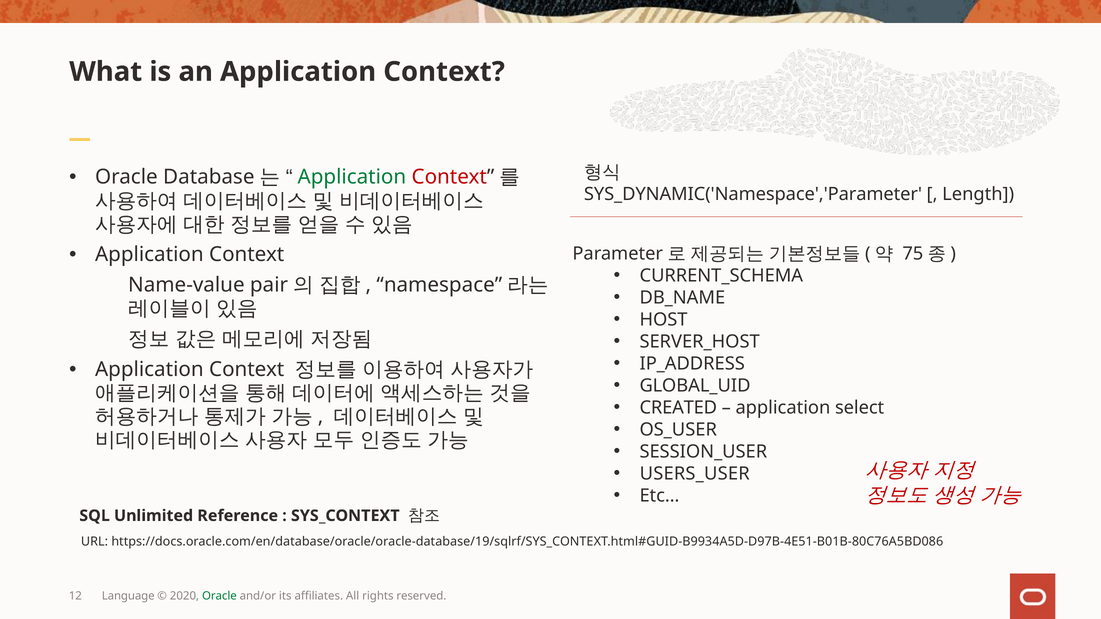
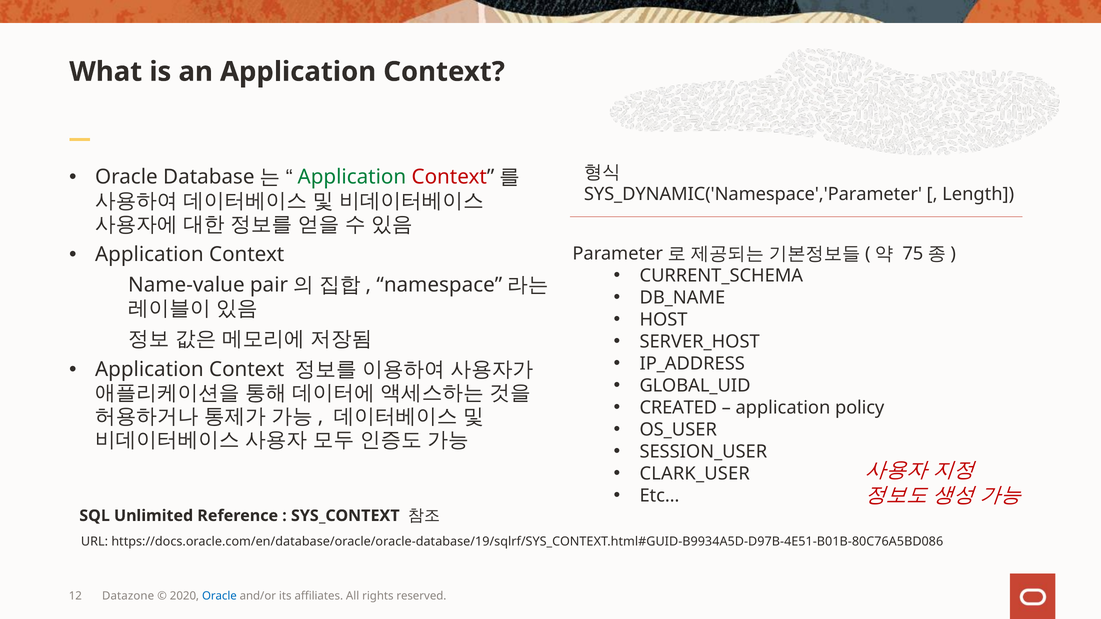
select: select -> policy (860, 408)
USERS_USER: USERS_USER -> CLARK_USER (695, 474)
Language: Language -> Datazone (128, 596)
Oracle colour: green -> blue (219, 596)
